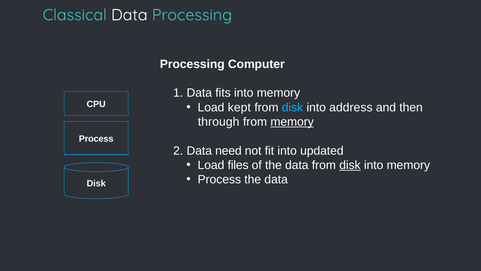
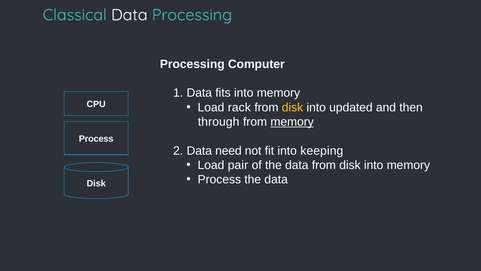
kept: kept -> rack (239, 107)
disk colour: light blue -> yellow (292, 107)
address: address -> updated (351, 107)
updated: updated -> keeping (322, 151)
files: files -> pair (238, 165)
disk underline: present -> none (350, 165)
